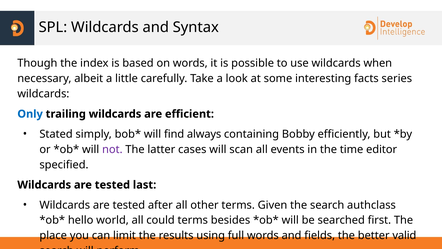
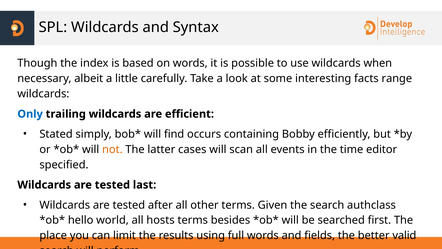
series: series -> range (397, 78)
always: always -> occurs (204, 134)
not colour: purple -> orange (112, 149)
could: could -> hosts (161, 220)
